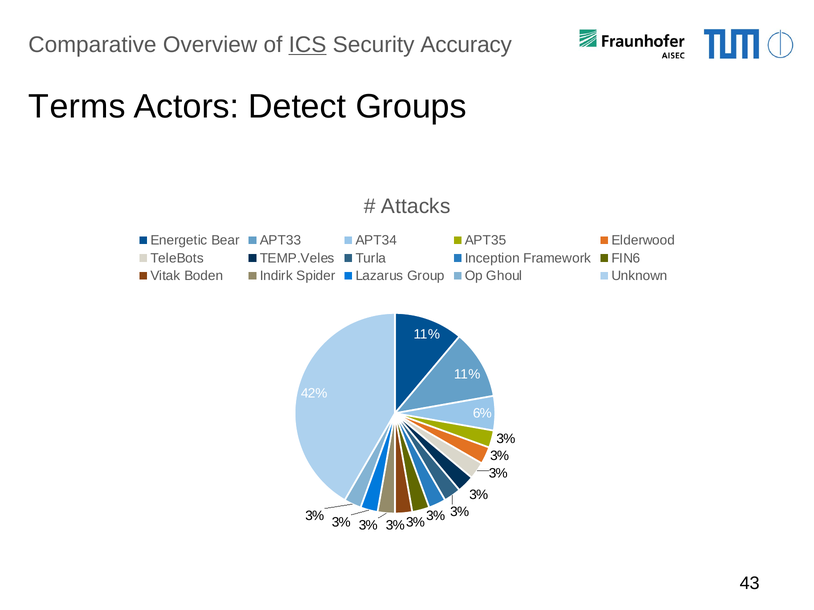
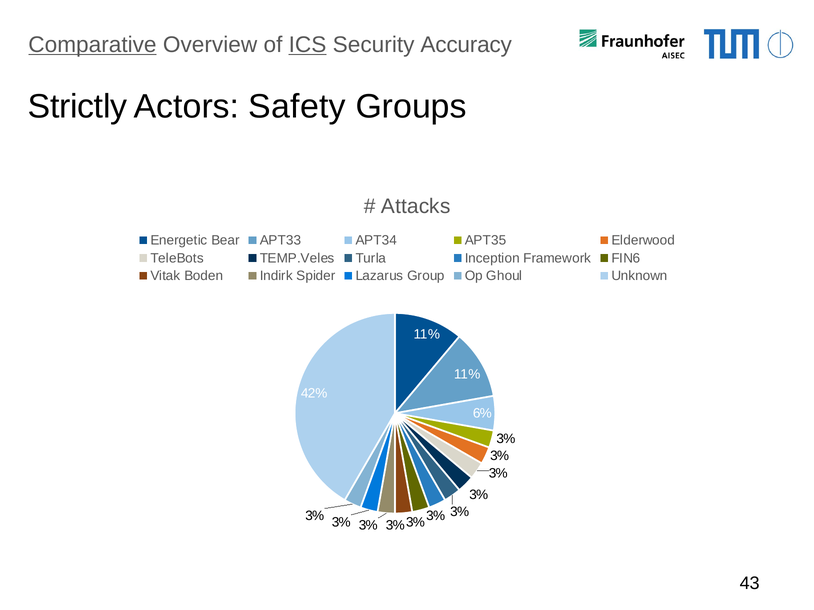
Comparative underline: none -> present (92, 45)
Terms: Terms -> Strictly (78, 107)
Detect: Detect -> Safety (297, 107)
